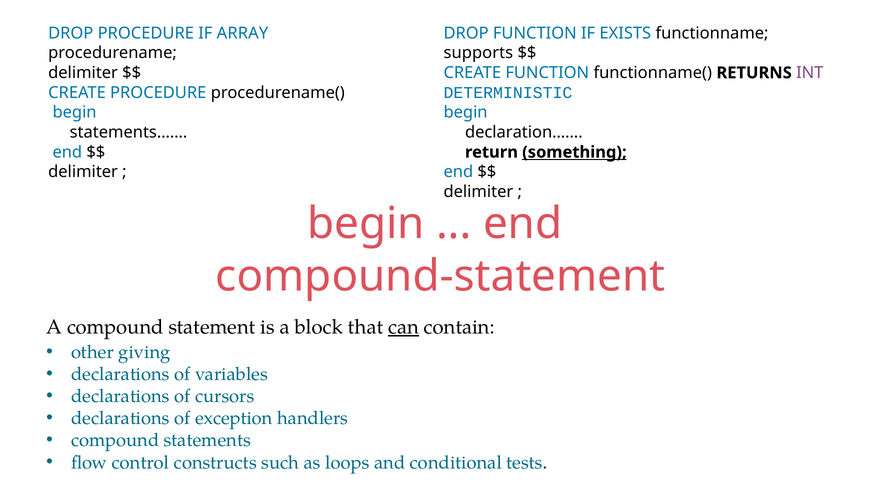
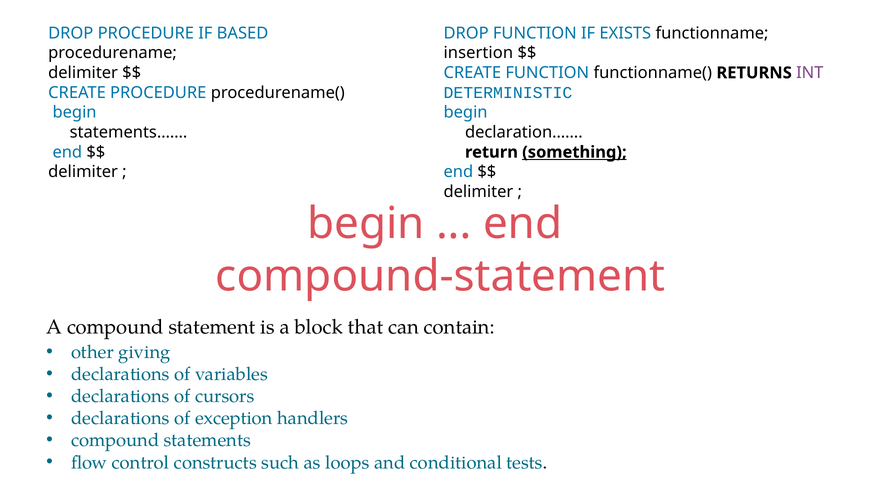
ARRAY: ARRAY -> BASED (243, 33)
supports: supports -> insertion (478, 53)
can underline: present -> none (404, 327)
